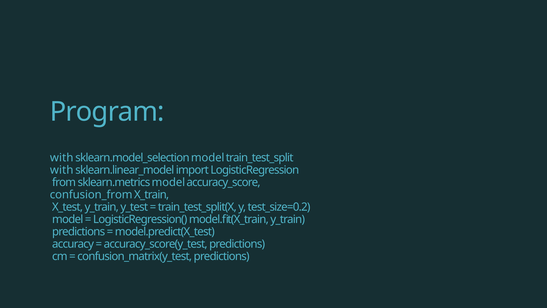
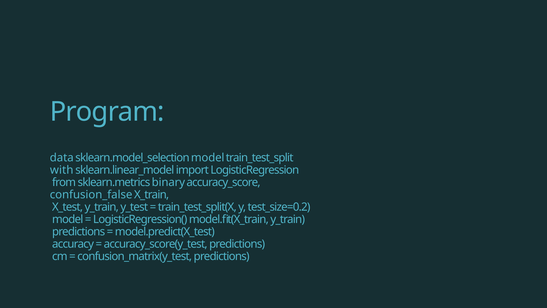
with: with -> data (62, 157)
sklearn.metrics model: model -> binary (168, 182)
confusion_from: confusion_from -> confusion_false (91, 194)
